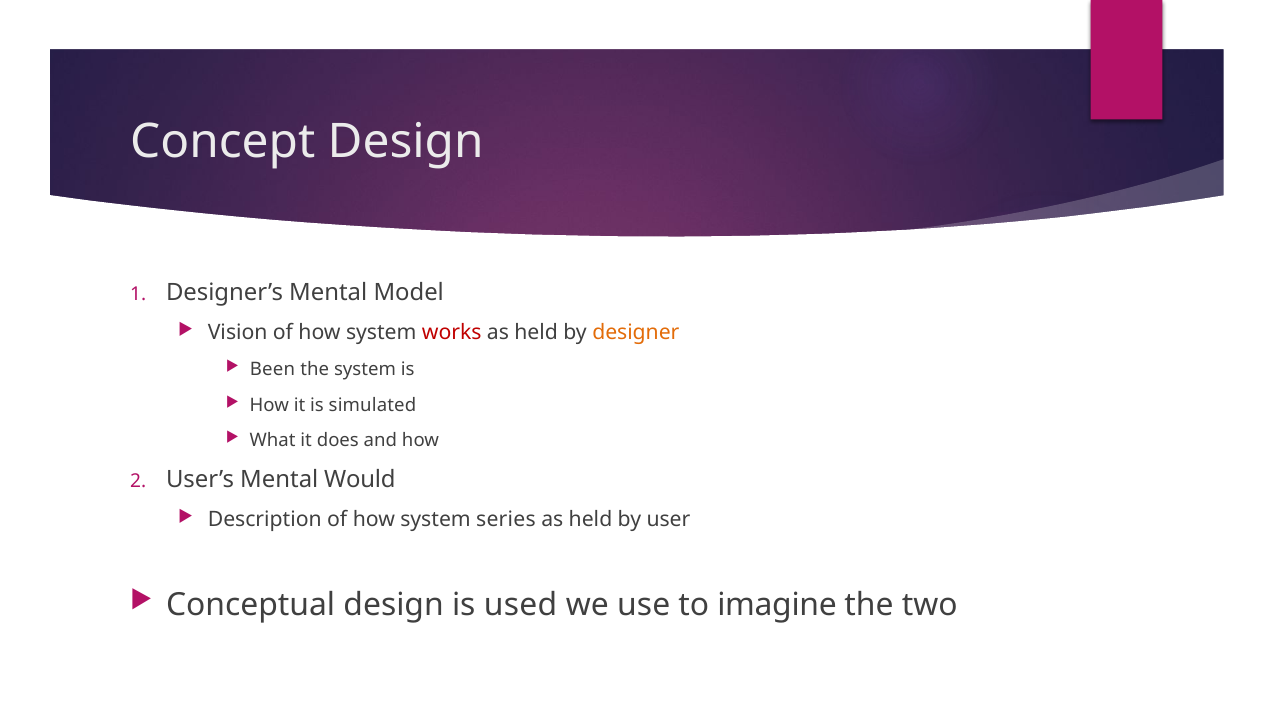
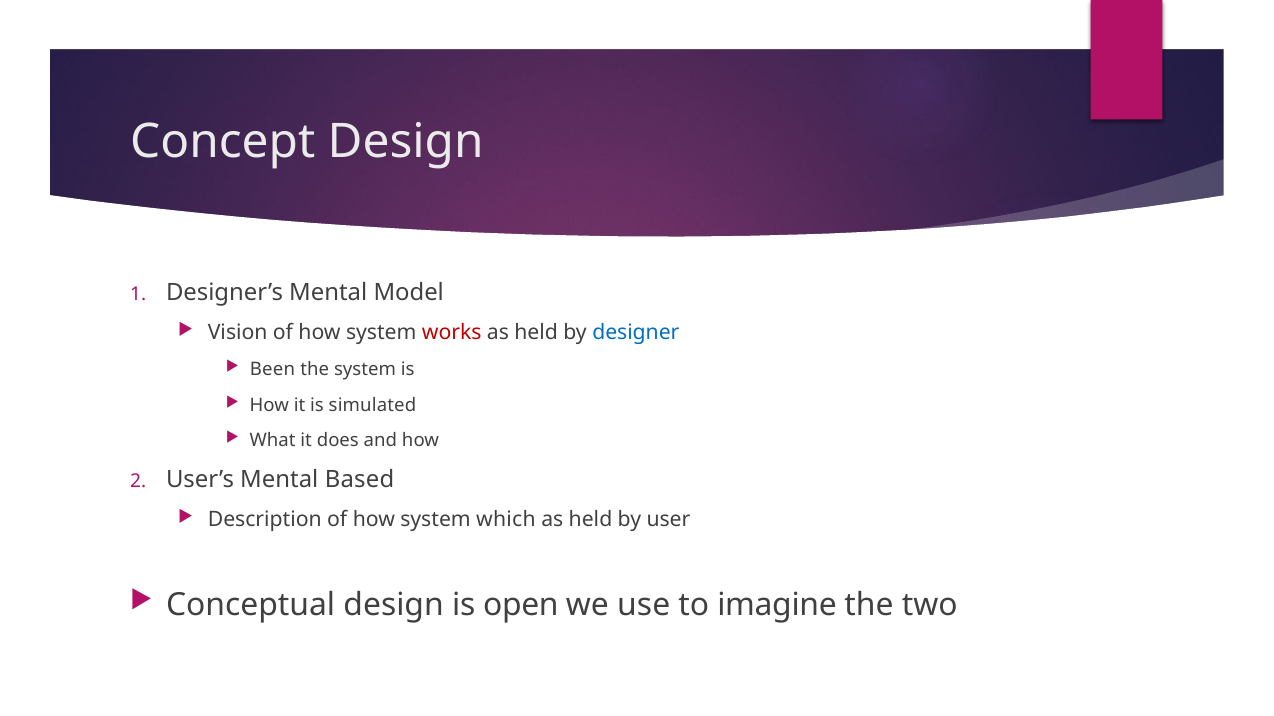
designer colour: orange -> blue (636, 333)
Would: Would -> Based (360, 480)
series: series -> which (506, 520)
used: used -> open (521, 605)
